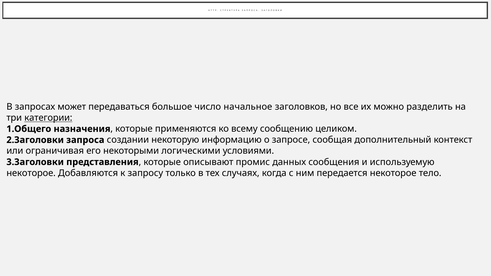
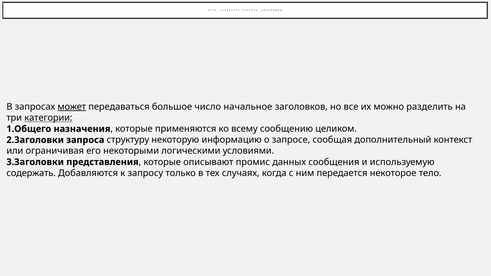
может underline: none -> present (72, 107)
создании: создании -> структуру (128, 140)
некоторое: некоторое -> содержать (31, 173)
